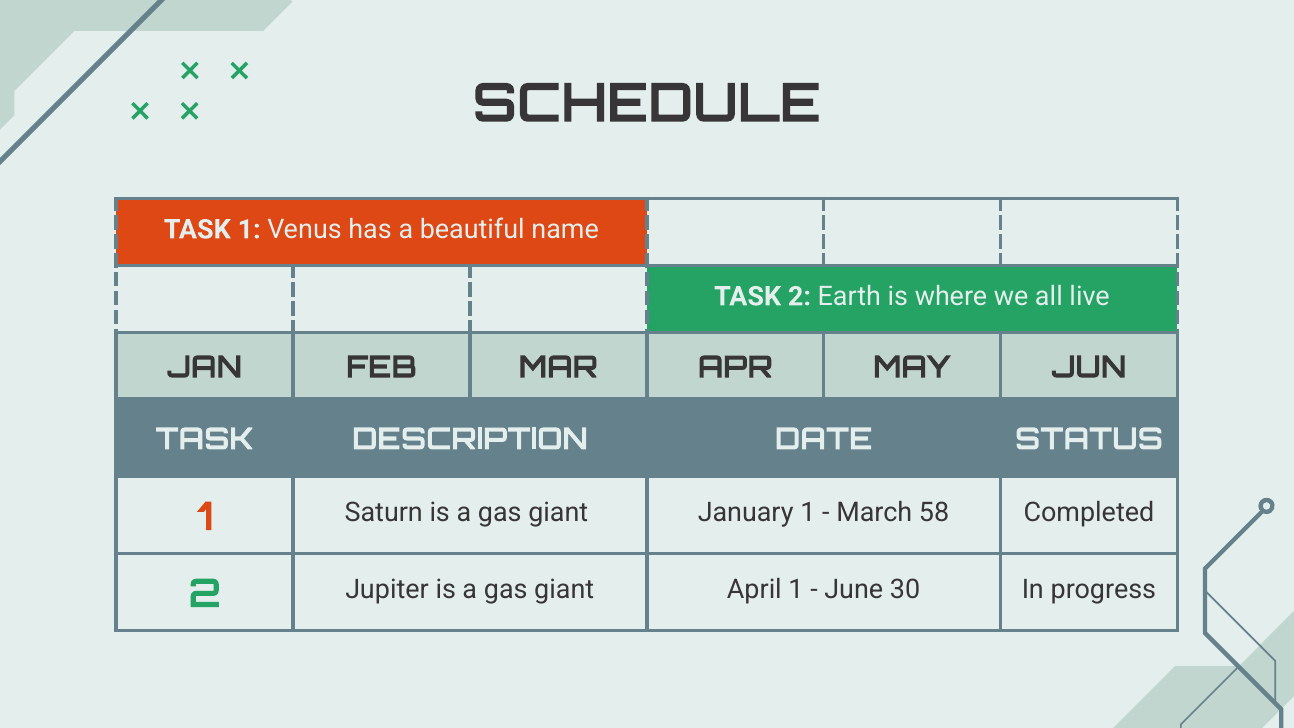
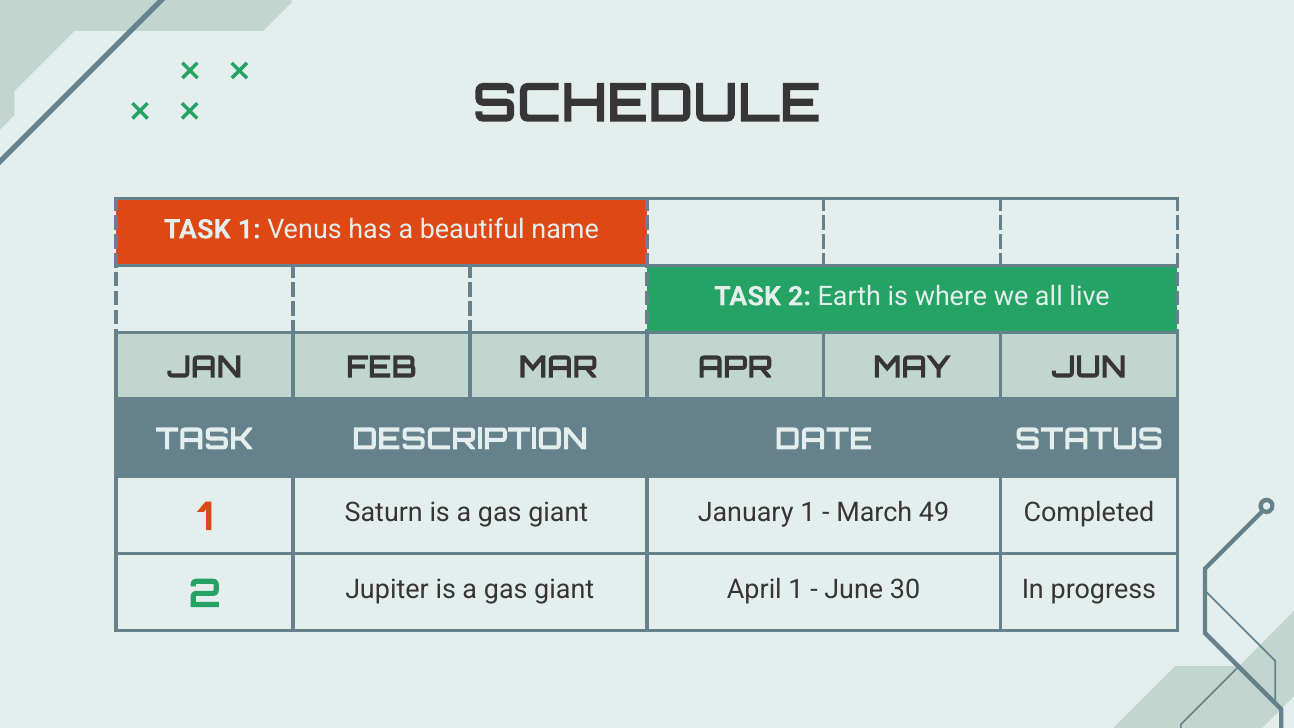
58: 58 -> 49 (934, 512)
